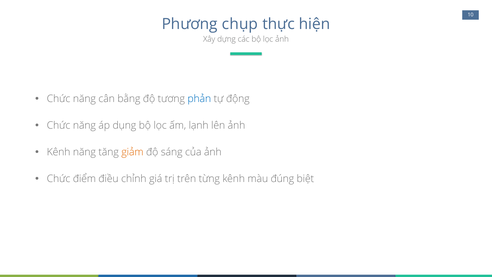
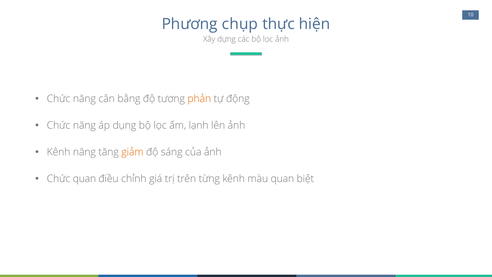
phản colour: blue -> orange (199, 99)
Chức điểm: điểm -> quan (84, 179)
màu đúng: đúng -> quan (282, 179)
